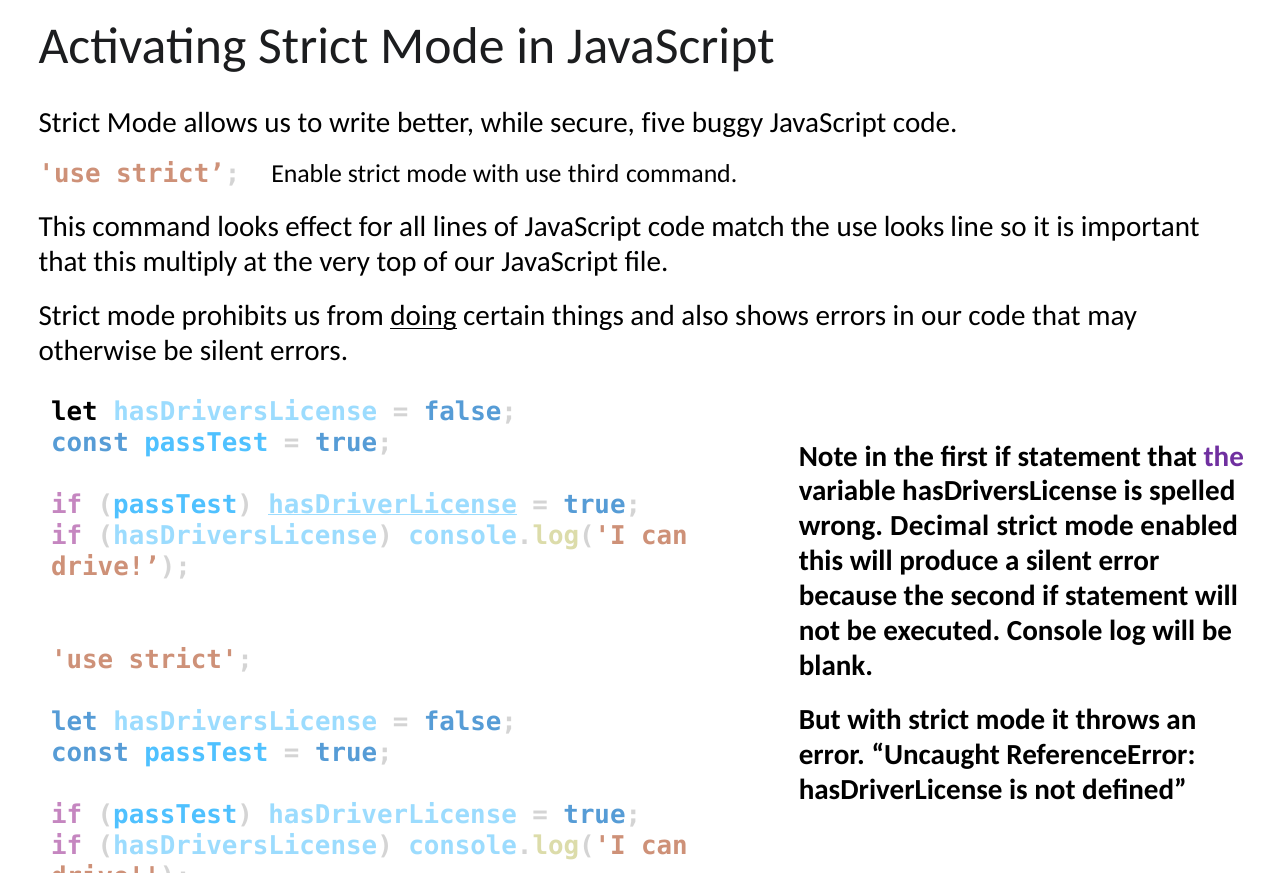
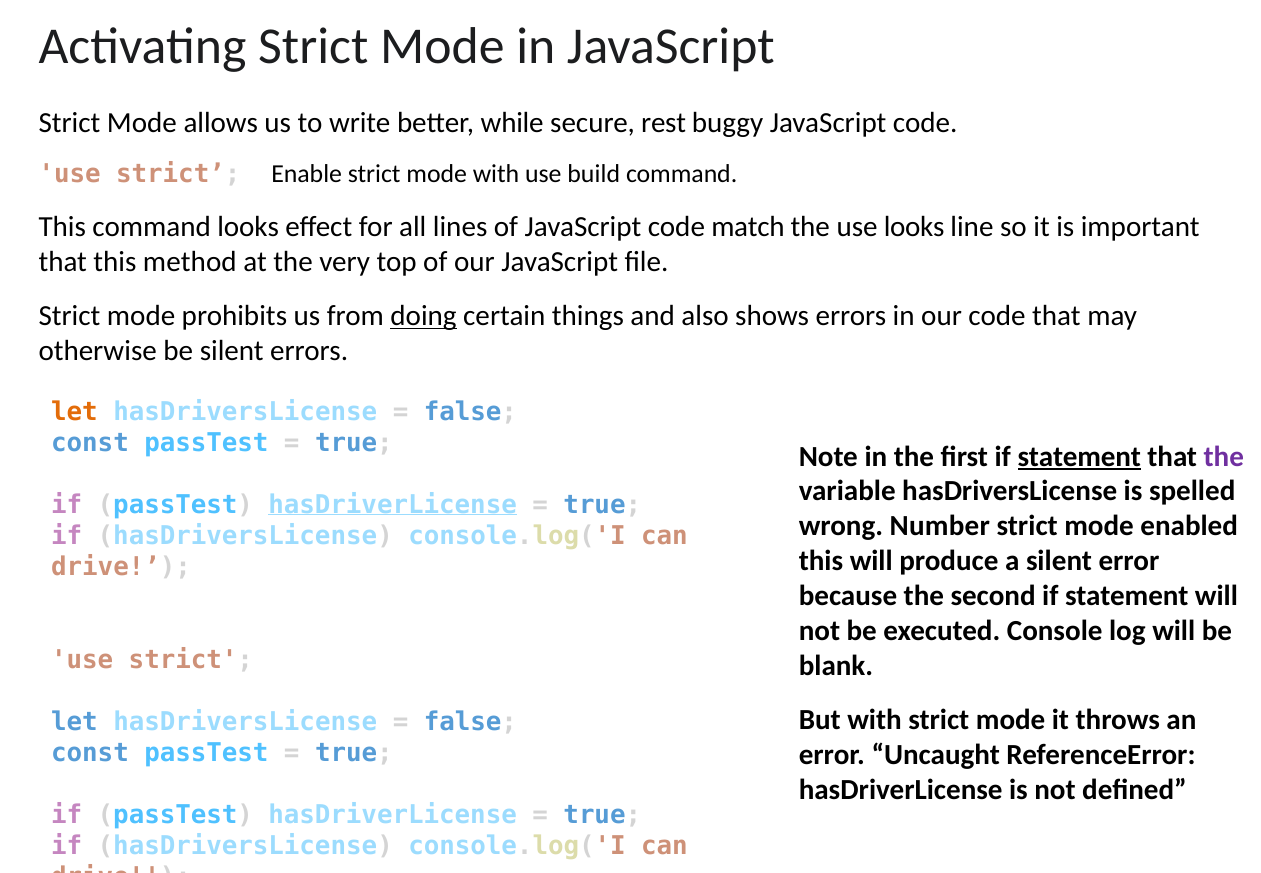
five: five -> rest (664, 122)
third: third -> build (594, 174)
multiply: multiply -> method (190, 262)
let colour: black -> orange (74, 412)
statement underline: none -> present (1079, 456)
Decimal: Decimal -> Number (940, 526)
